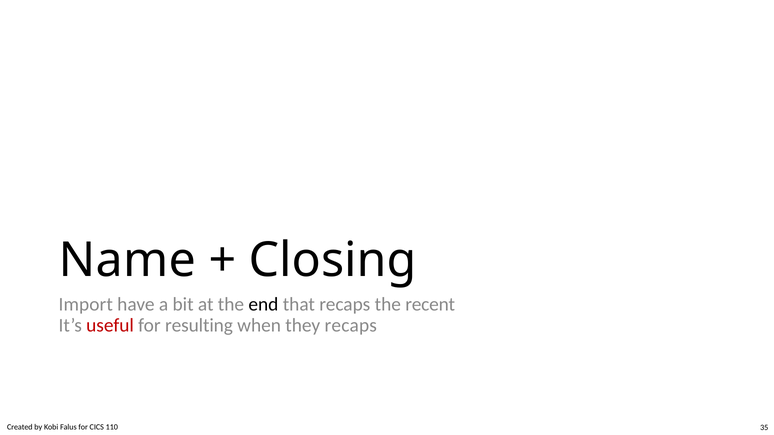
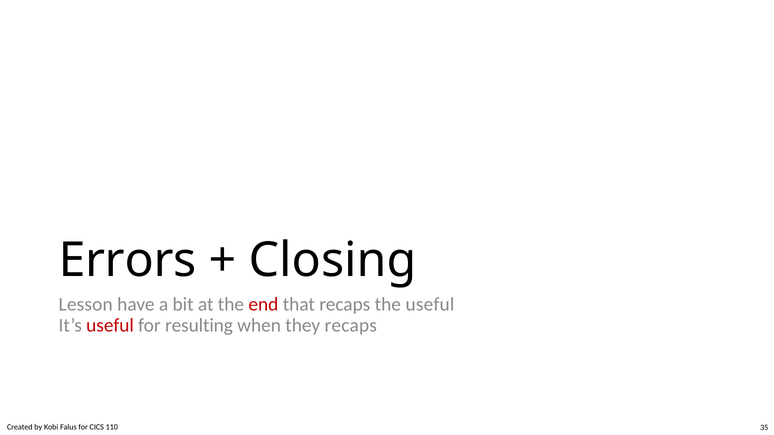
Name: Name -> Errors (128, 260)
Import: Import -> Lesson (86, 305)
end colour: black -> red (263, 305)
the recent: recent -> useful (430, 305)
